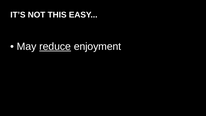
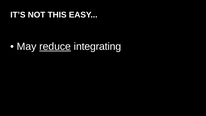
enjoyment: enjoyment -> integrating (98, 46)
